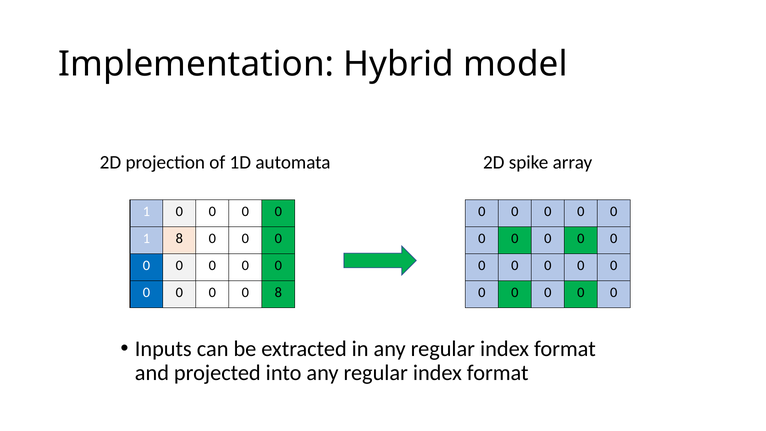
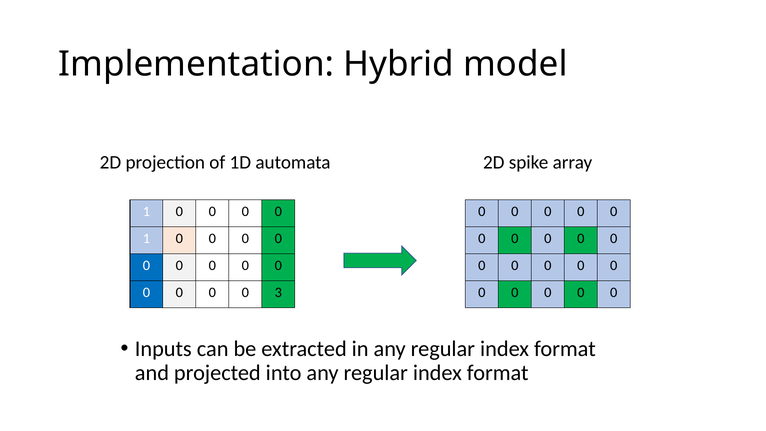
8: 8 -> 0 (179, 238)
0 8: 8 -> 3 (278, 292)
